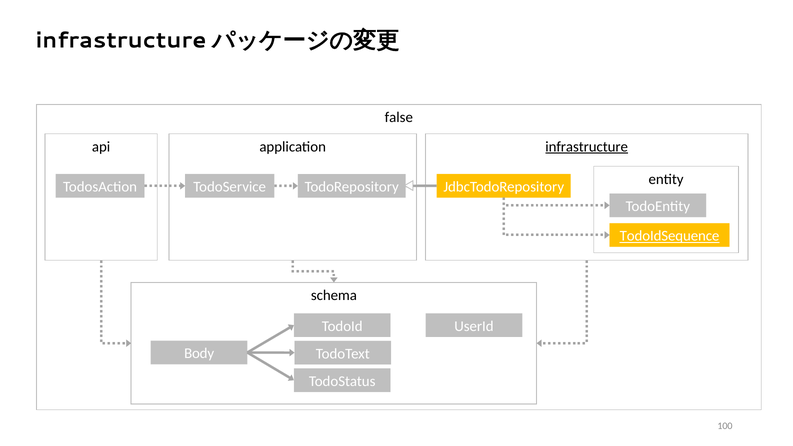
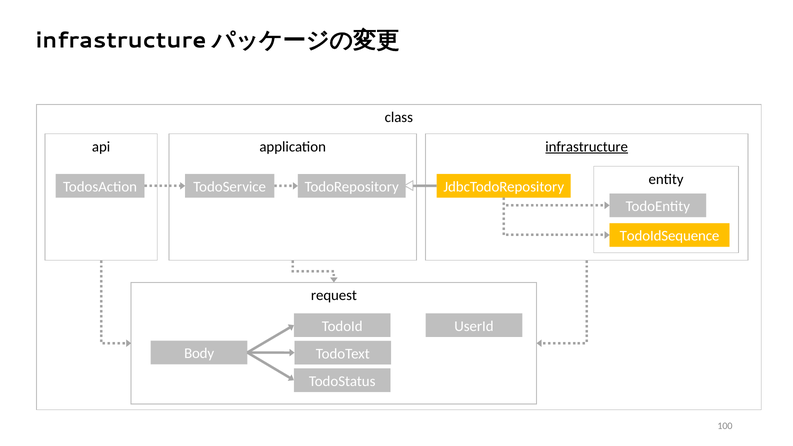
false: false -> class (399, 118)
TodoIdSequence underline: present -> none (670, 236)
schema: schema -> request (334, 295)
